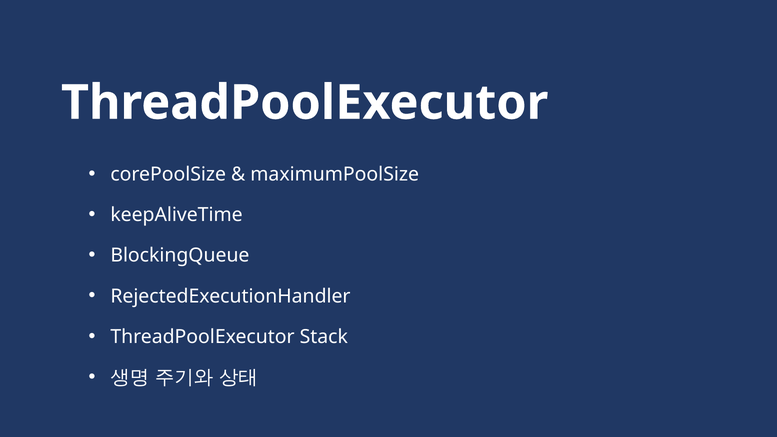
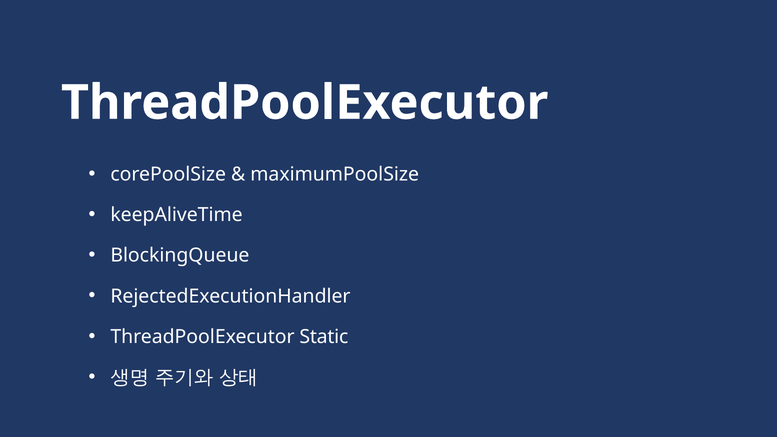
Stack: Stack -> Static (324, 337)
